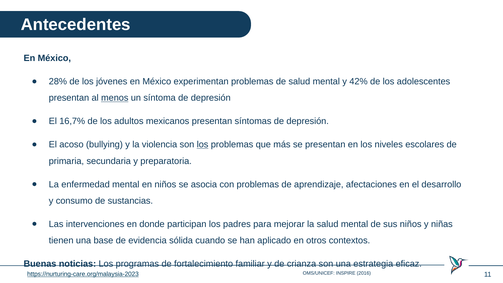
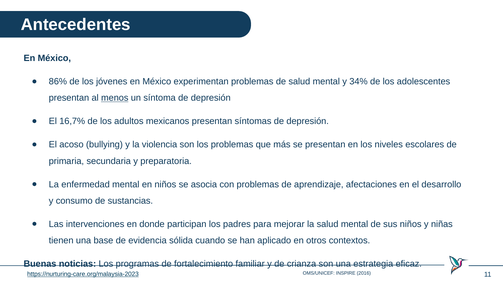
28%: 28% -> 86% (58, 82)
42%: 42% -> 34% (359, 82)
los underline: present -> none (203, 145)
